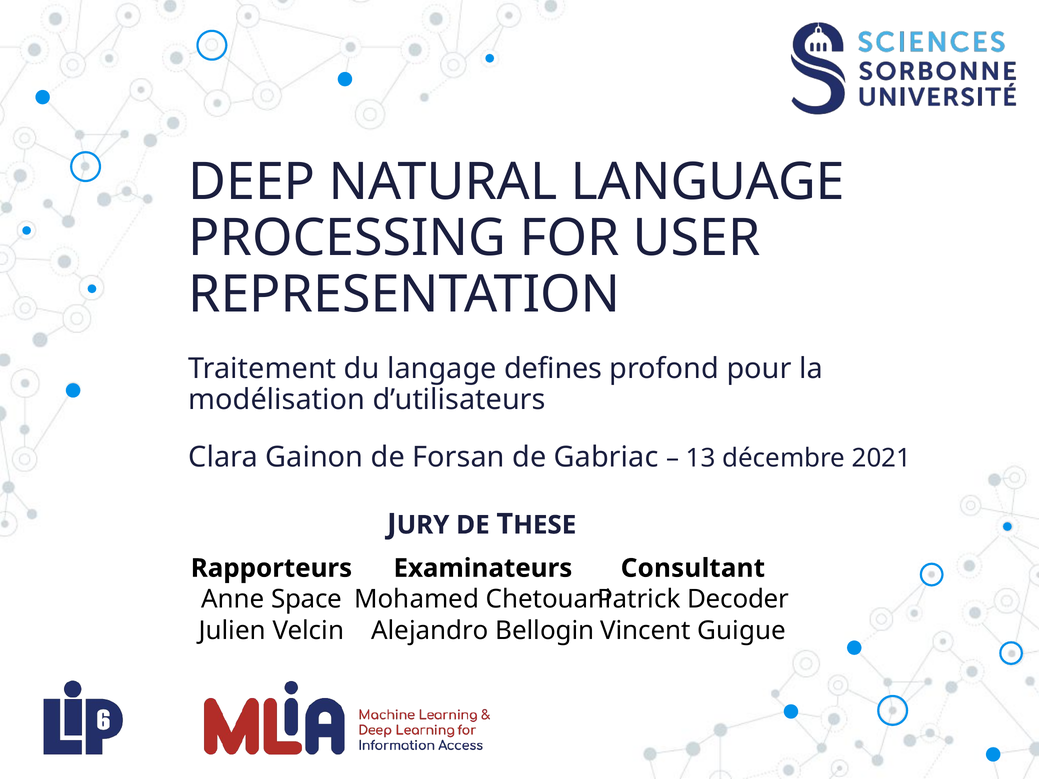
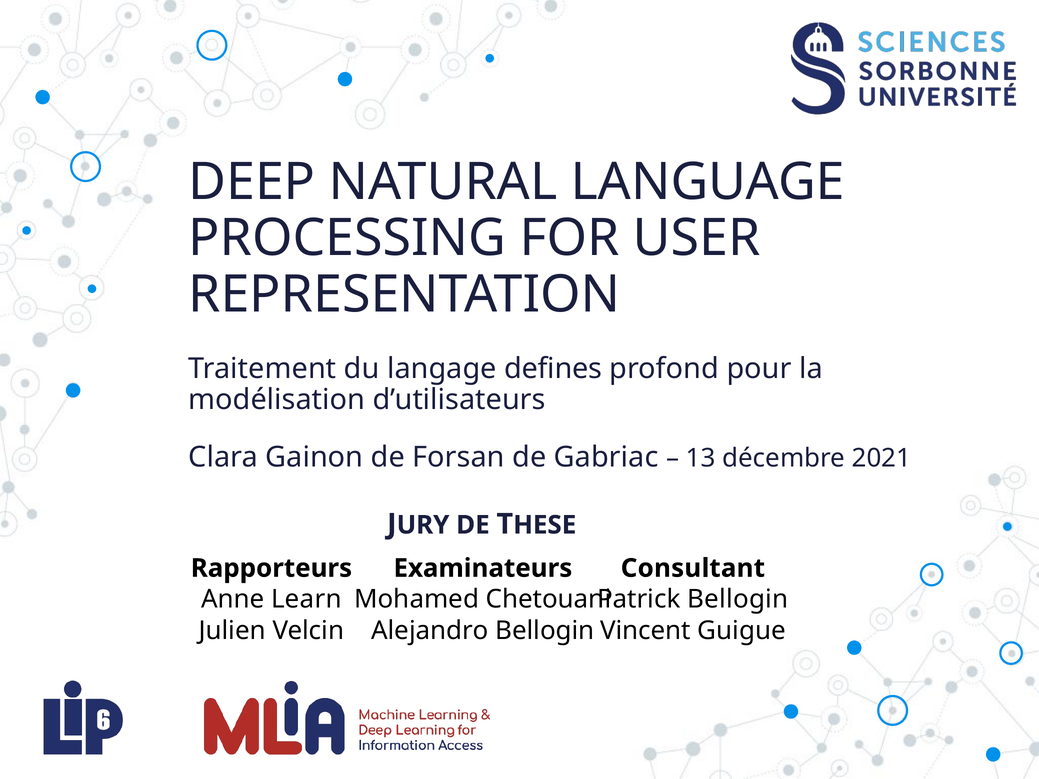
Space: Space -> Learn (306, 600)
Patrick Decoder: Decoder -> Bellogin (738, 600)
